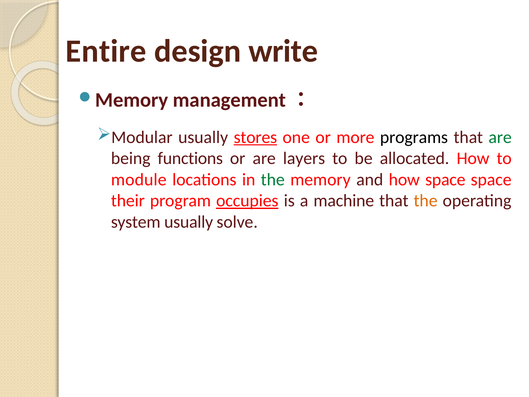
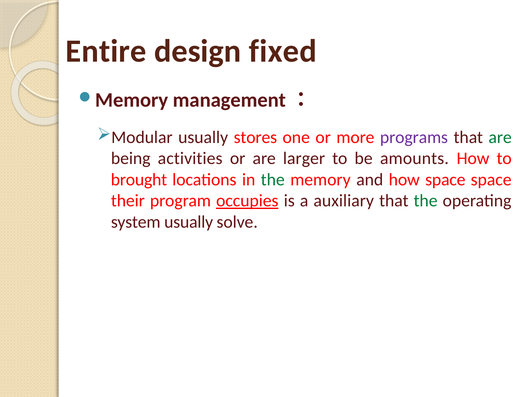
write: write -> fixed (283, 51)
stores underline: present -> none (255, 137)
programs colour: black -> purple (414, 137)
functions: functions -> activities (190, 158)
layers: layers -> larger (304, 158)
allocated: allocated -> amounts (414, 158)
module: module -> brought (139, 179)
machine: machine -> auxiliary (344, 201)
the colour: orange -> green (426, 201)
